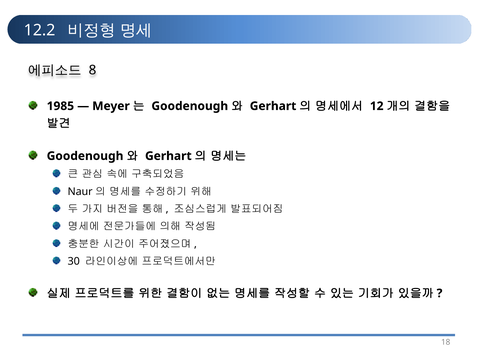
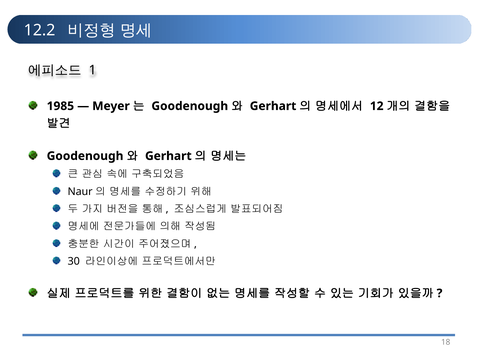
8: 8 -> 1 (92, 70)
